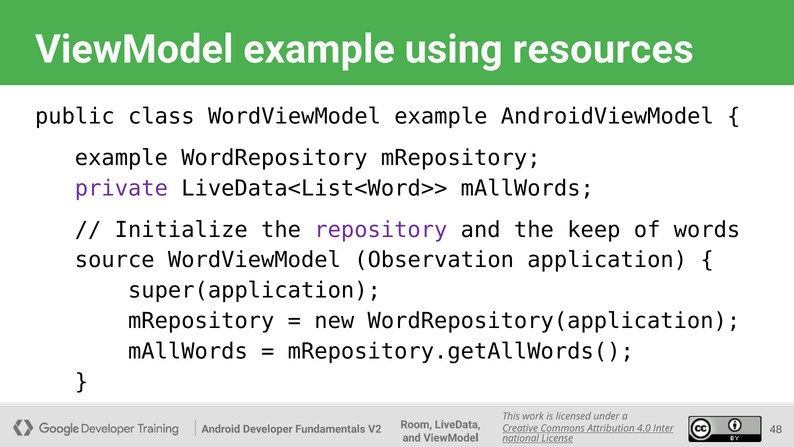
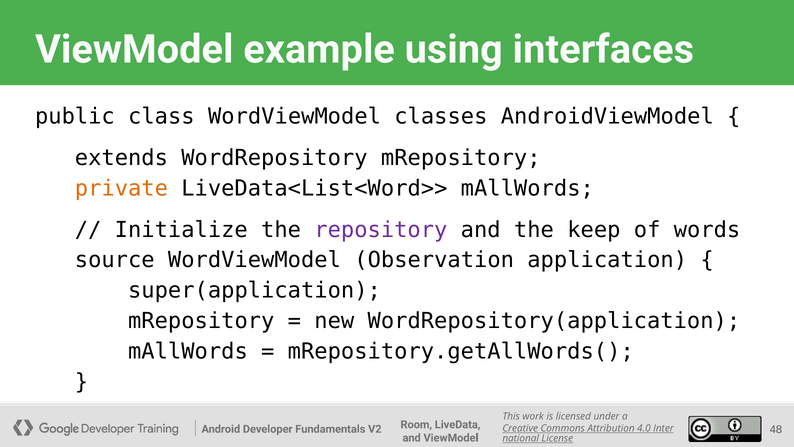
resources: resources -> interfaces (603, 49)
WordViewModel example: example -> classes (441, 116)
example: example -> extends (121, 158)
private colour: purple -> orange (121, 188)
